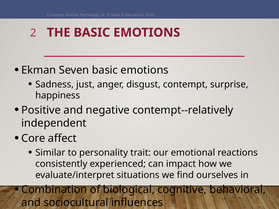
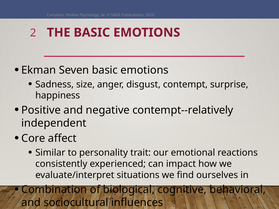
just: just -> size (85, 84)
